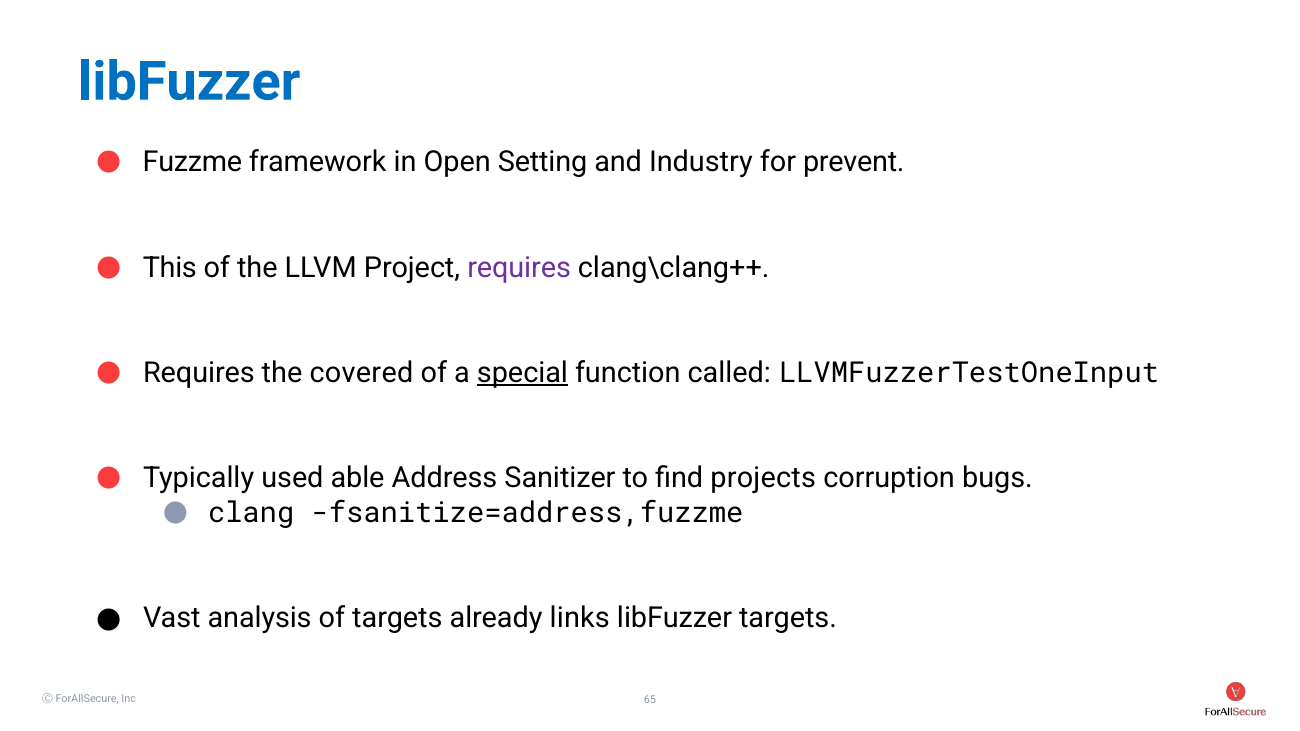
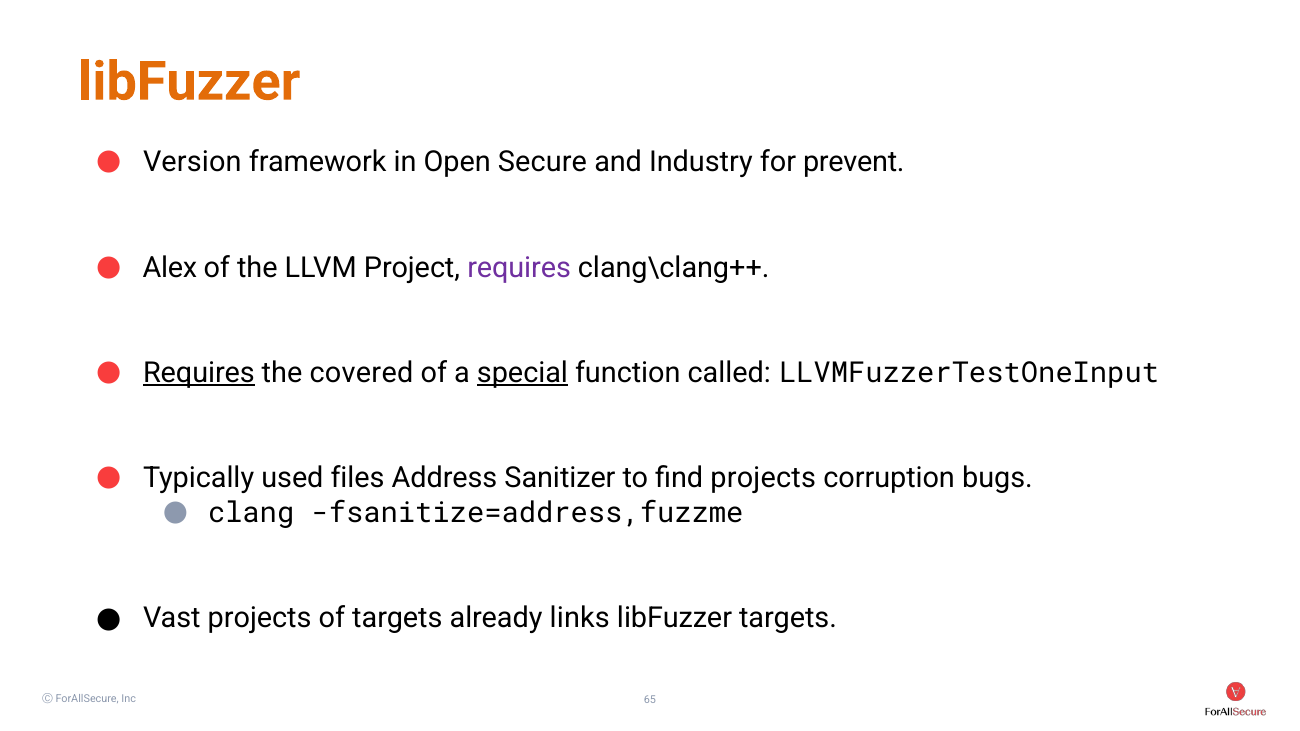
libFuzzer colour: blue -> orange (189, 82)
Fuzzme: Fuzzme -> Version (192, 162)
Setting: Setting -> Secure (542, 162)
This: This -> Alex (170, 268)
Requires underline: none -> present (199, 373)
able: able -> files (358, 478)
Vast analysis: analysis -> projects (260, 618)
